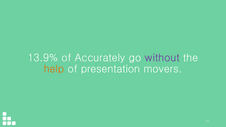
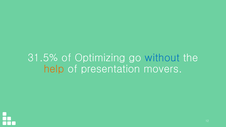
13.9%: 13.9% -> 31.5% (43, 58)
Accurately: Accurately -> Optimizing (100, 58)
without colour: purple -> blue (162, 58)
